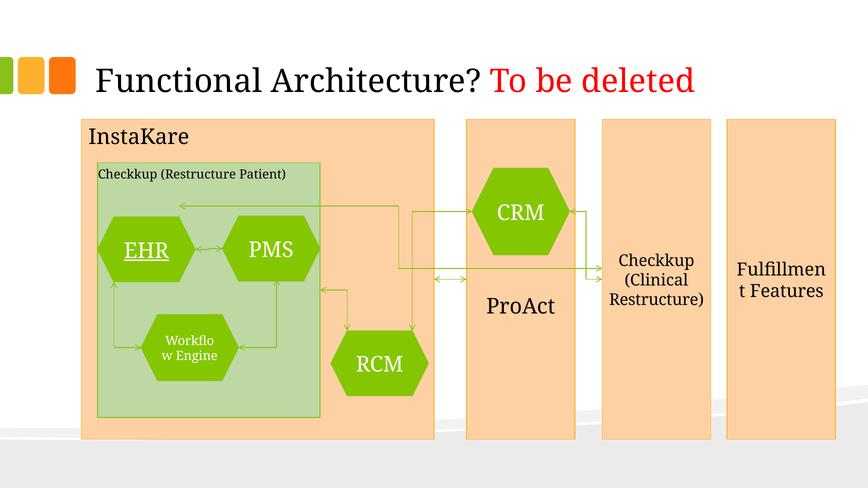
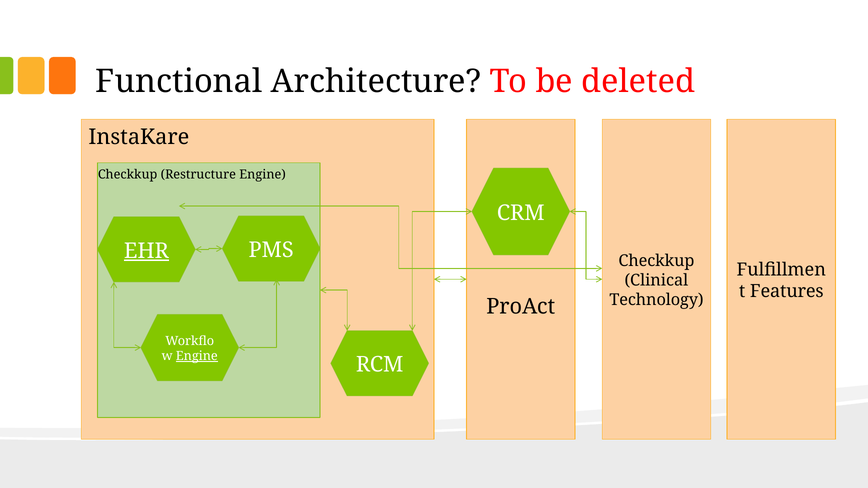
Restructure Patient: Patient -> Engine (263, 174)
Restructure: Restructure -> Technology (656, 300)
Engine underline: none -> present (197, 356)
